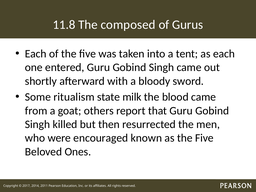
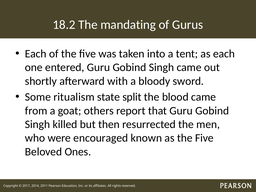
11.8: 11.8 -> 18.2 (64, 25)
composed: composed -> mandating (128, 25)
milk: milk -> split (132, 97)
